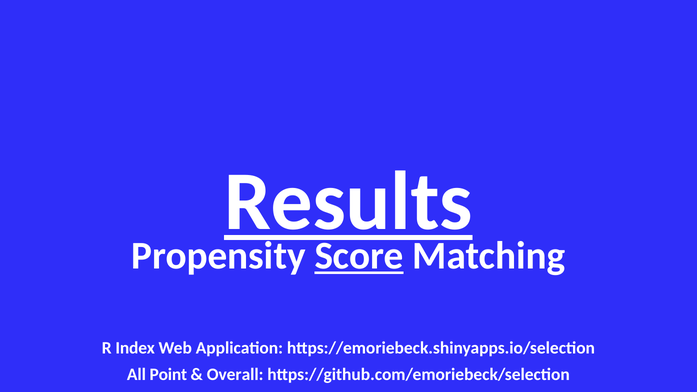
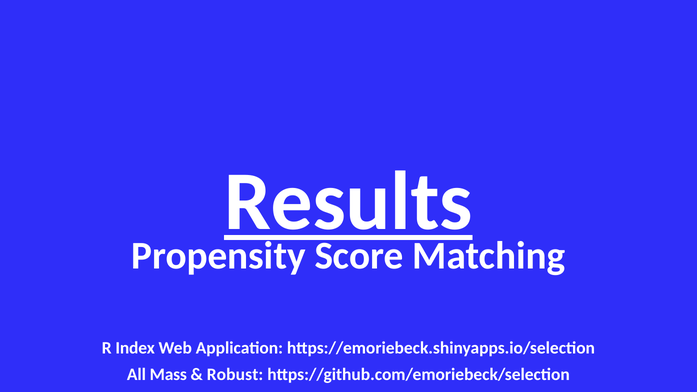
Score underline: present -> none (359, 256)
Point: Point -> Mass (168, 375)
Overall: Overall -> Robust (235, 375)
